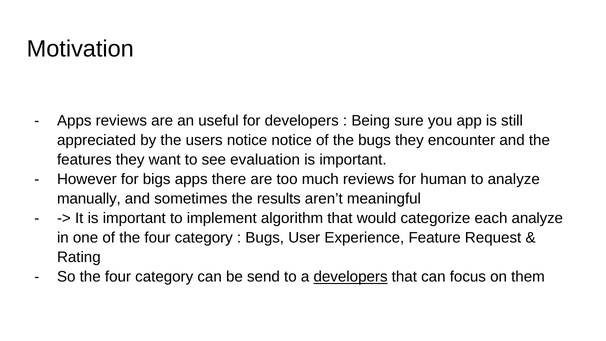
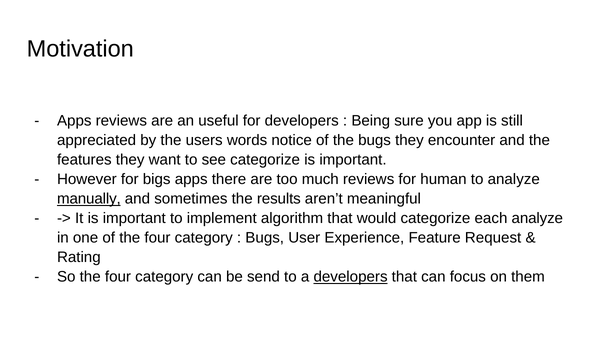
users notice: notice -> words (247, 140)
see evaluation: evaluation -> categorize (265, 160)
manually underline: none -> present (89, 199)
